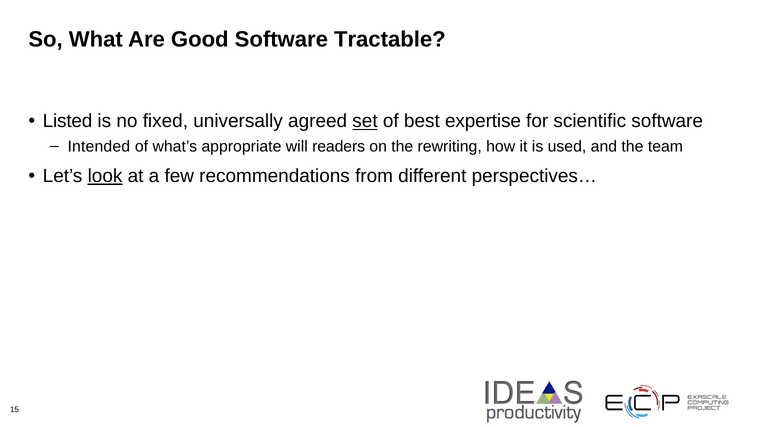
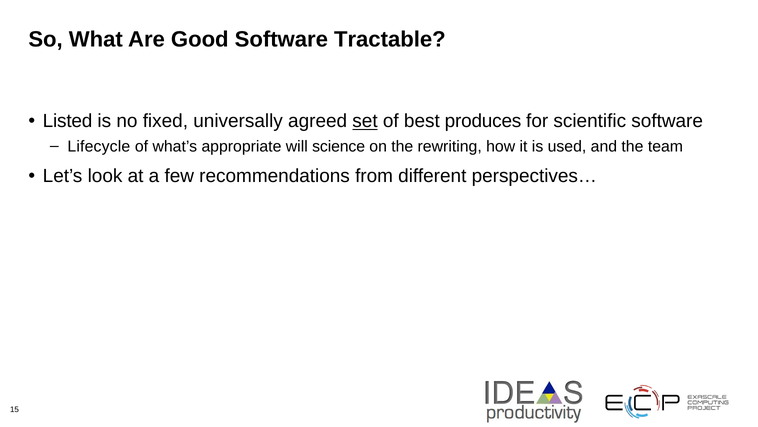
expertise: expertise -> produces (483, 121)
Intended: Intended -> Lifecycle (99, 146)
readers: readers -> science (339, 146)
look underline: present -> none (105, 176)
